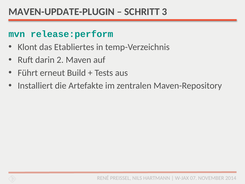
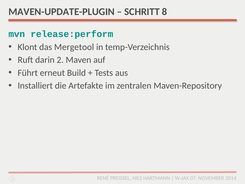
3: 3 -> 8 (165, 12)
Etabliertes: Etabliertes -> Mergetool (74, 47)
